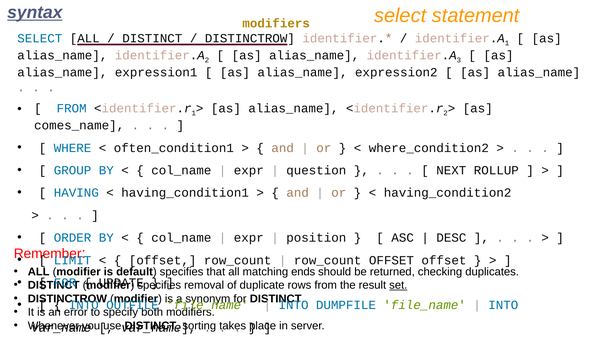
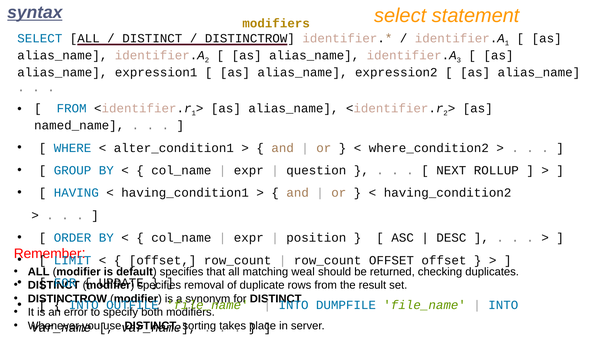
comes_name: comes_name -> named_name (79, 125)
often_condition1: often_condition1 -> alter_condition1 (174, 148)
ends: ends -> weal (303, 272)
set underline: present -> none (398, 285)
